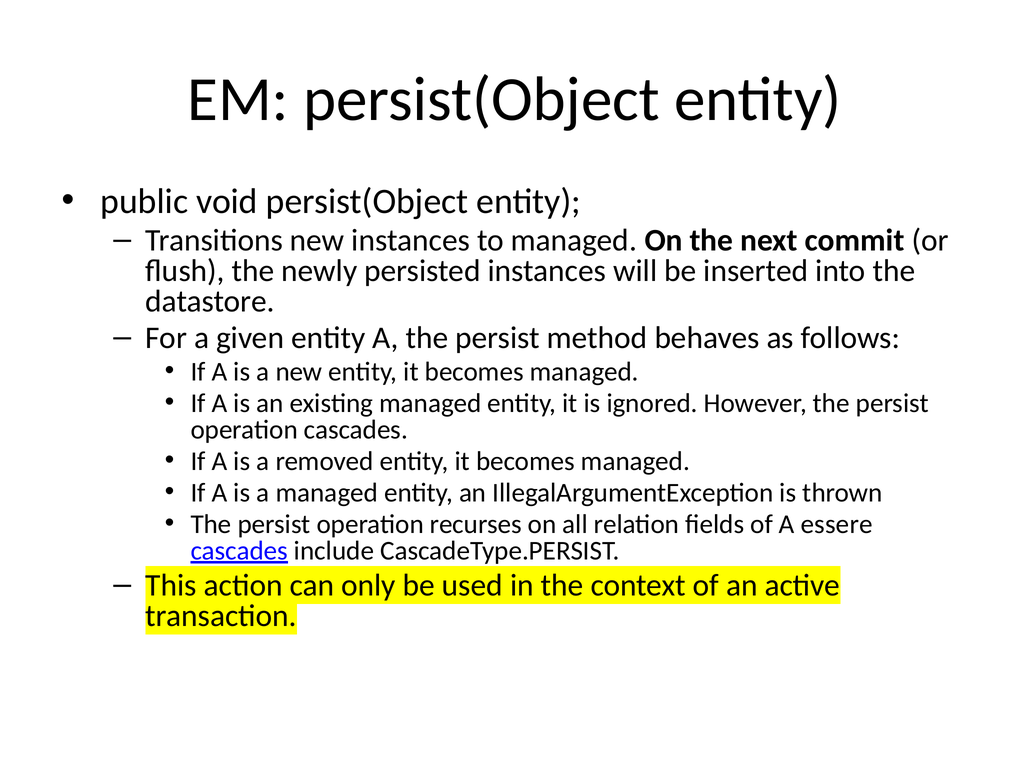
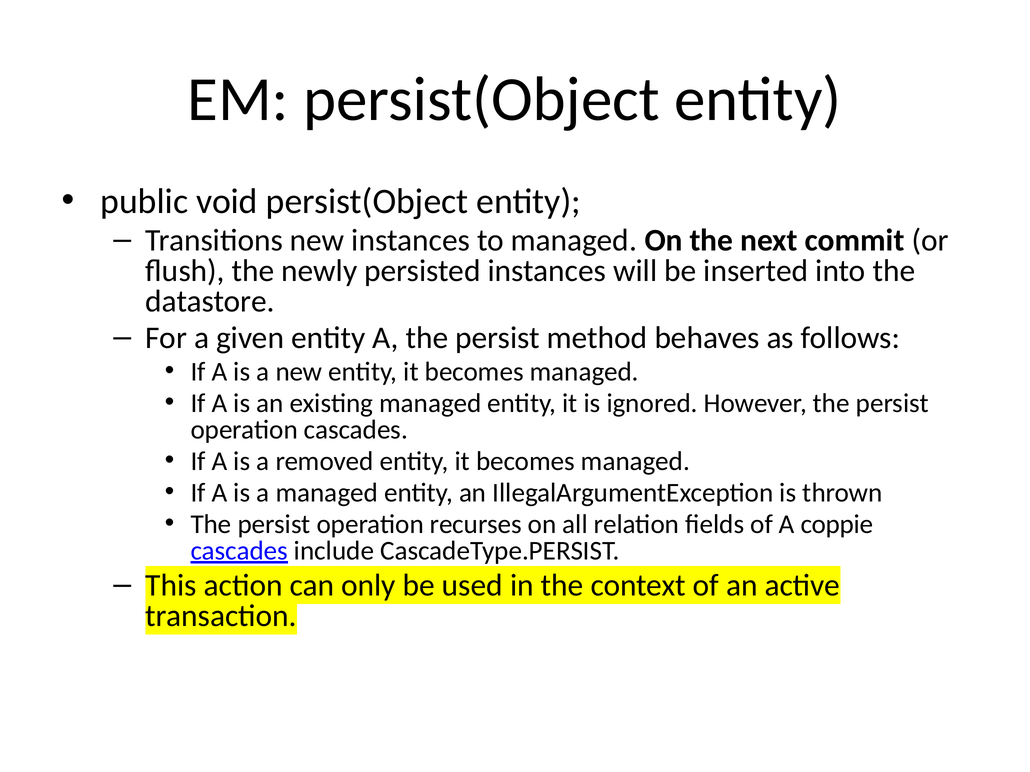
essere: essere -> coppie (837, 524)
